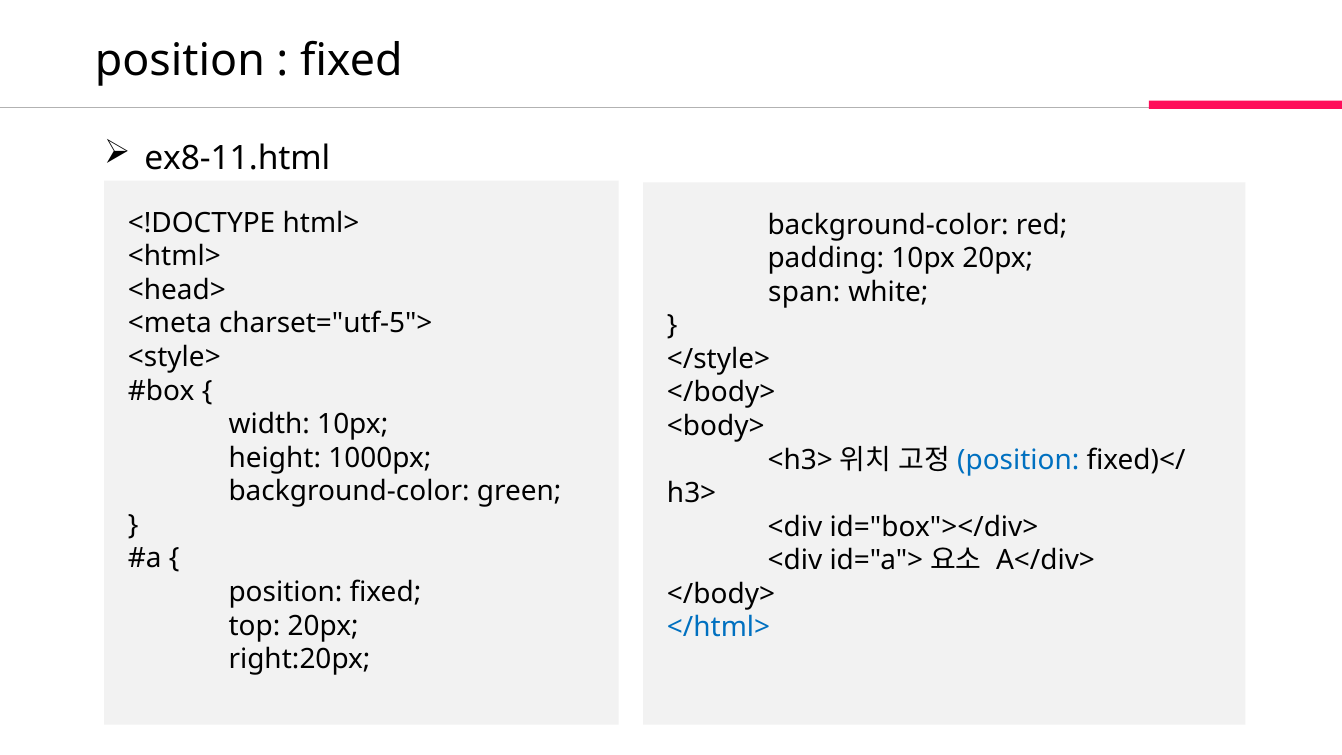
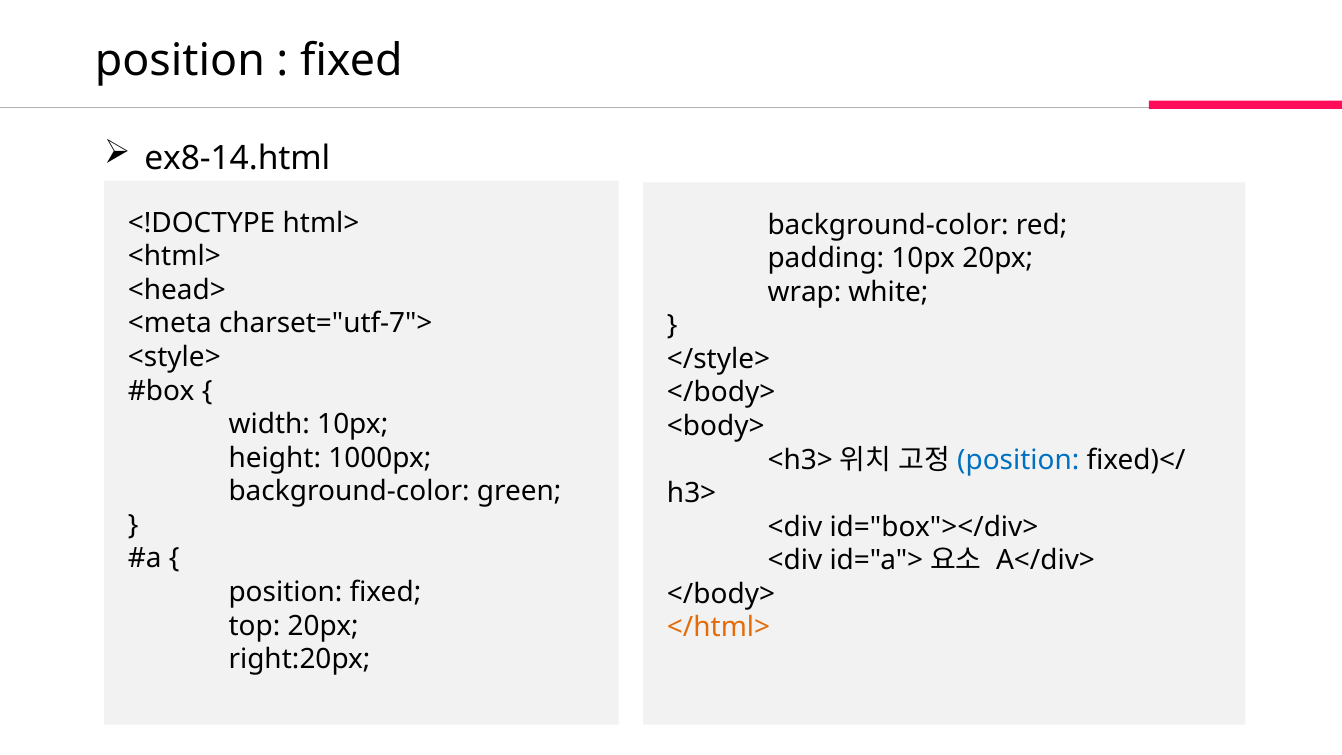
ex8-11.html: ex8-11.html -> ex8-14.html (237, 158)
span: span -> wrap (804, 292)
charset="utf-5">: charset="utf-5"> -> charset="utf-7"> (326, 324)
</html> colour: blue -> orange (719, 628)
